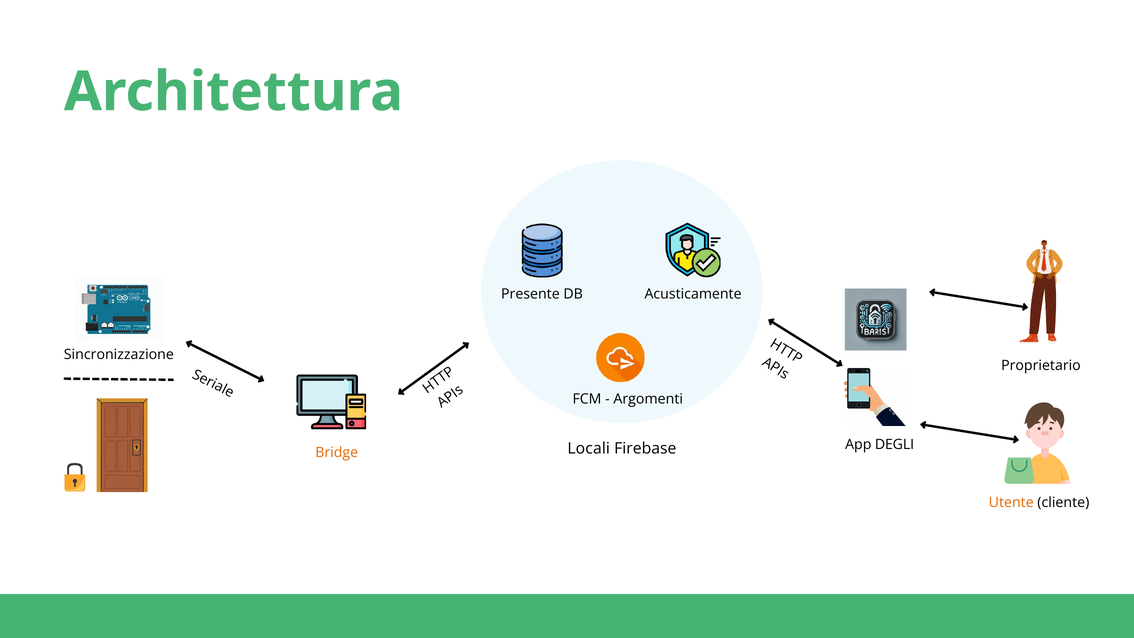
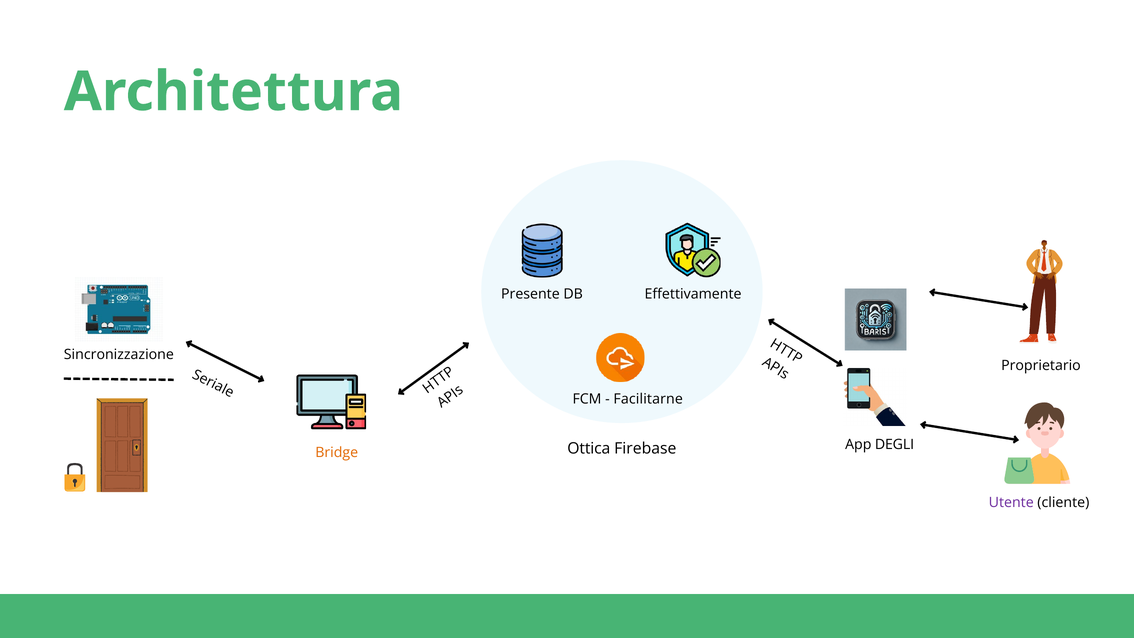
Acusticamente: Acusticamente -> Effettivamente (693, 294)
Argomenti: Argomenti -> Facilitarne (648, 399)
Locali: Locali -> Ottica (589, 448)
Utente colour: orange -> purple (1011, 503)
